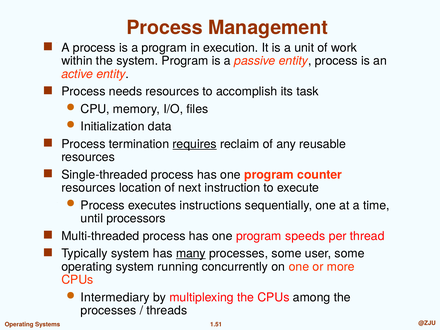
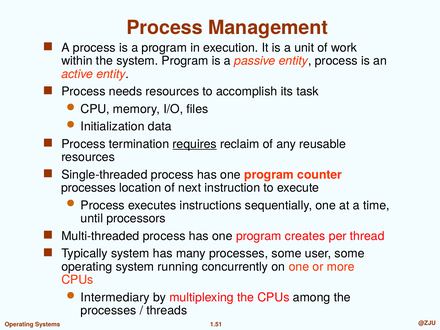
resources: resources -> processes (89, 188)
speeds: speeds -> creates (305, 236)
many underline: present -> none (191, 254)
